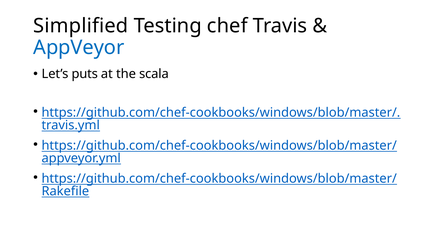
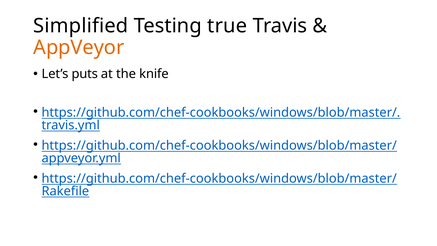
chef: chef -> true (227, 26)
AppVeyor colour: blue -> orange (79, 48)
scala: scala -> knife (154, 74)
